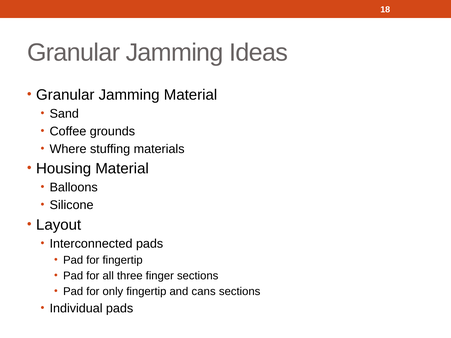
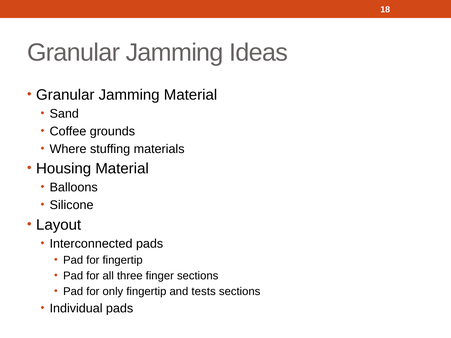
cans: cans -> tests (204, 292)
